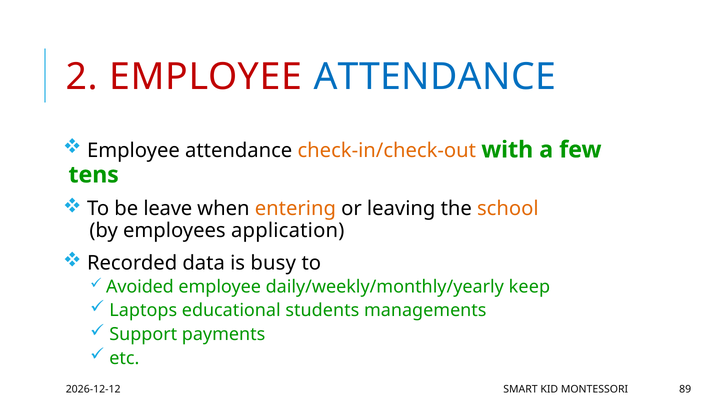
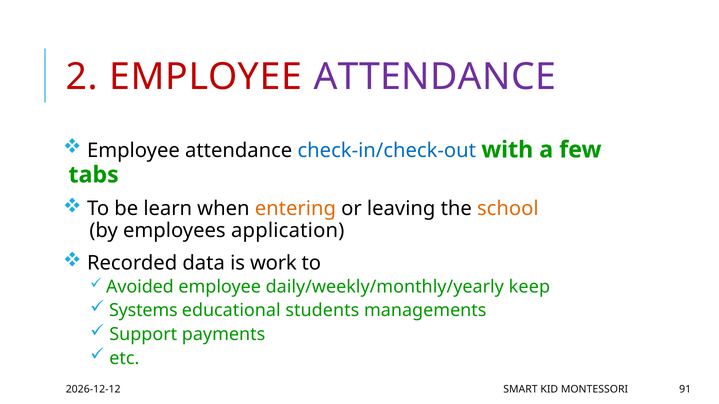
ATTENDANCE colour: blue -> purple (435, 77)
check-in/check-out colour: orange -> blue (387, 151)
tens: tens -> tabs (94, 175)
leave: leave -> learn (168, 209)
busy: busy -> work (273, 263)
Laptops: Laptops -> Systems (143, 311)
89: 89 -> 91 (685, 390)
